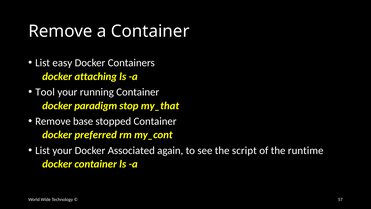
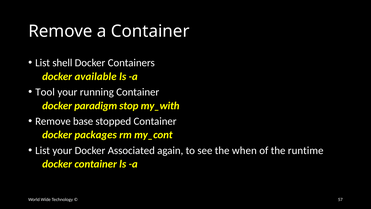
easy: easy -> shell (62, 63)
attaching: attaching -> available (96, 76)
my_that: my_that -> my_with (160, 106)
preferred: preferred -> packages (96, 135)
script: script -> when (244, 150)
